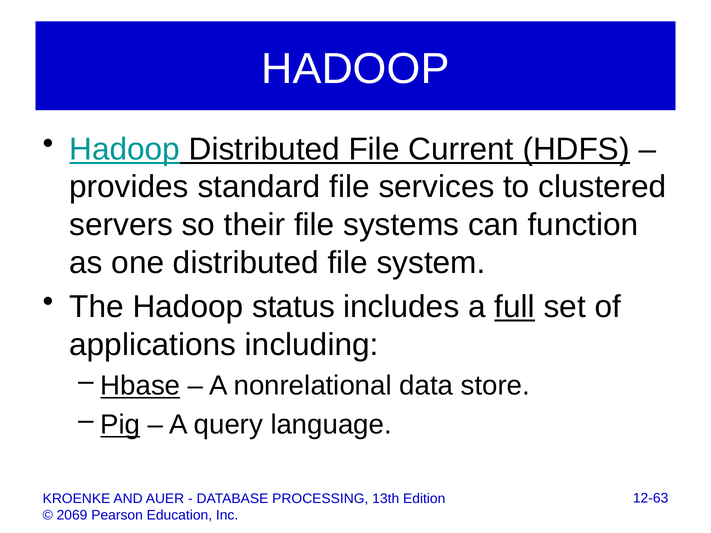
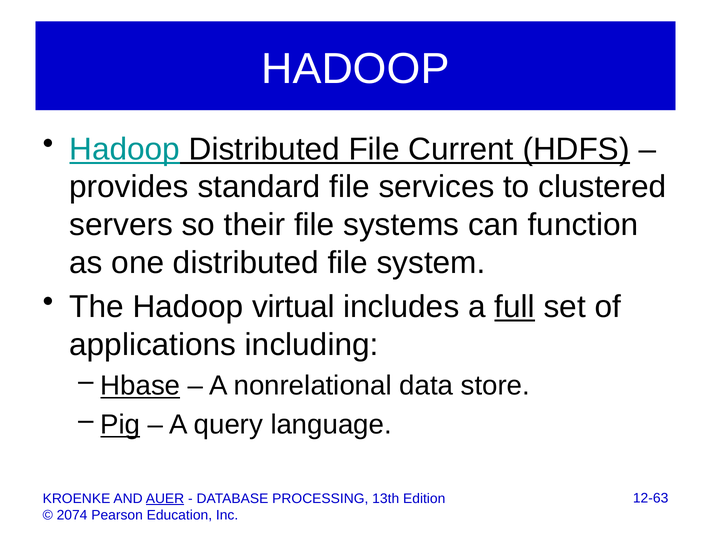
status: status -> virtual (293, 307)
AUER underline: none -> present (165, 499)
2069: 2069 -> 2074 (72, 515)
